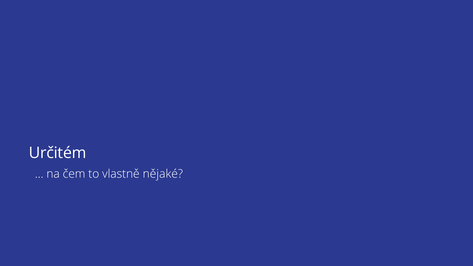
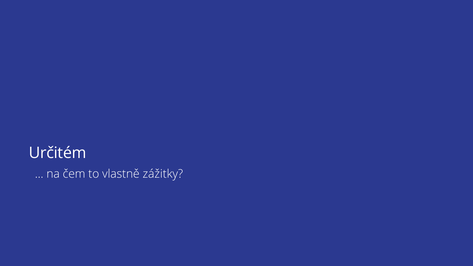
nějaké: nějaké -> zážitky (163, 174)
